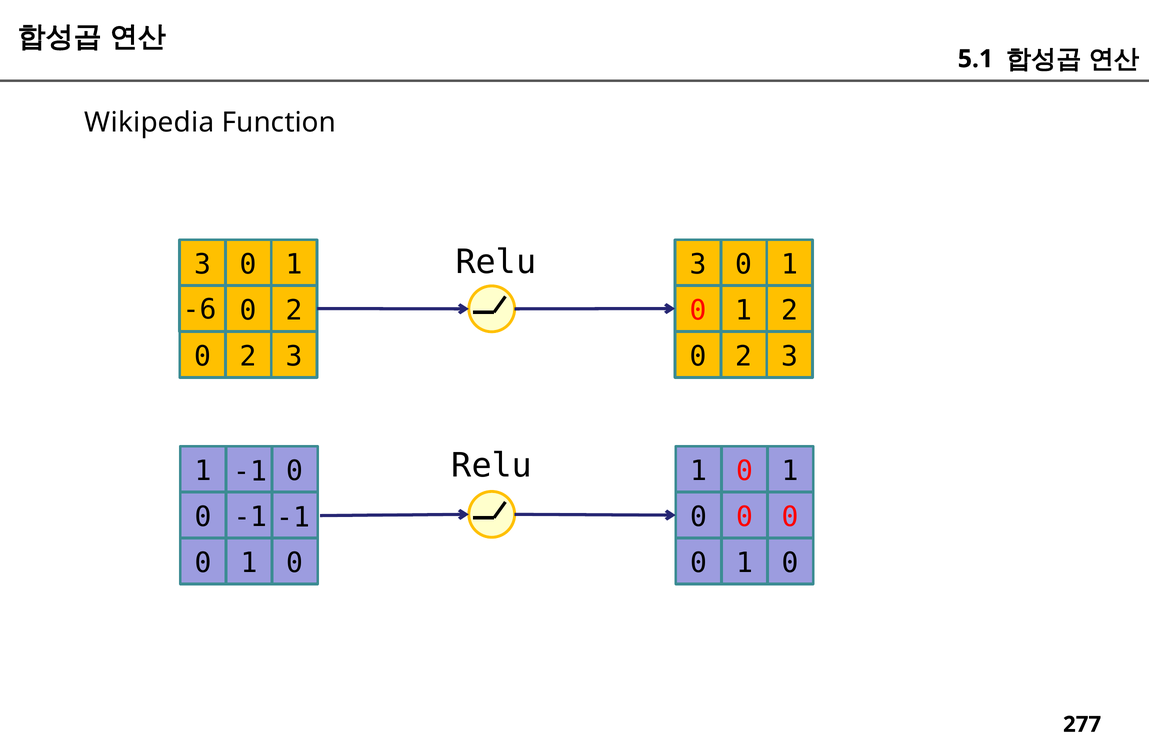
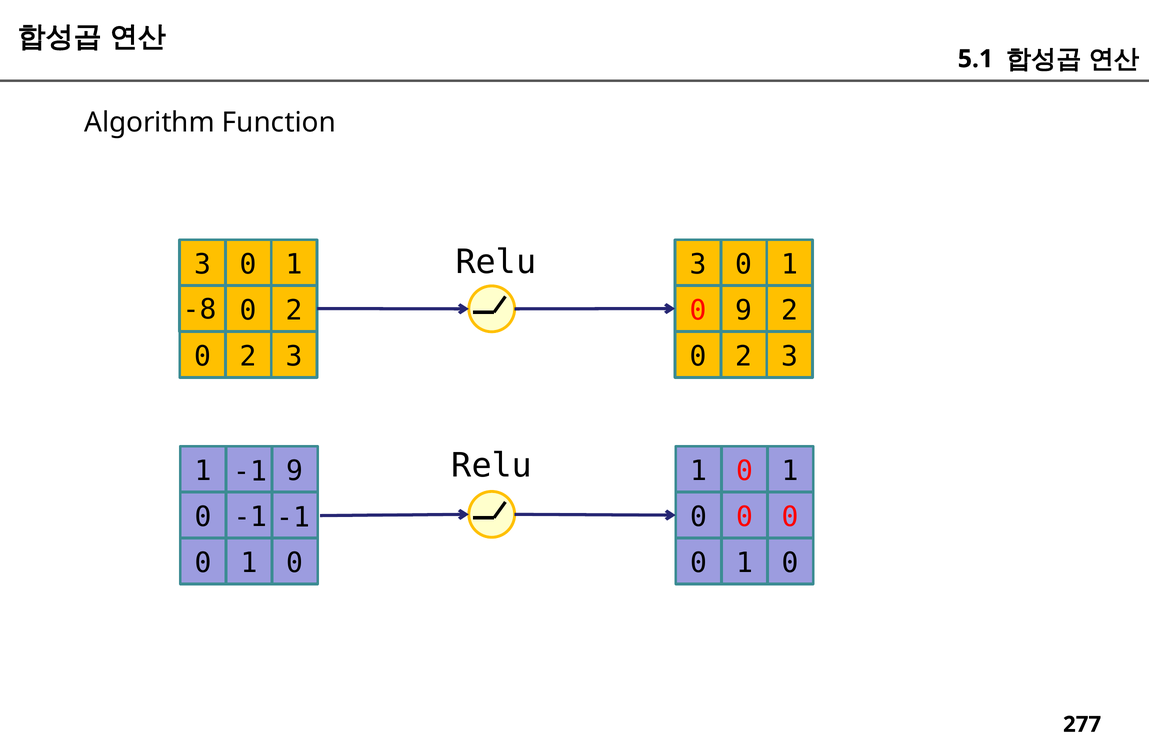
Wikipedia: Wikipedia -> Algorithm (150, 122)
-6: -6 -> -8 (200, 309)
1: 1 -> 9 (744, 310)
0: 0 -> 9 (295, 471)
